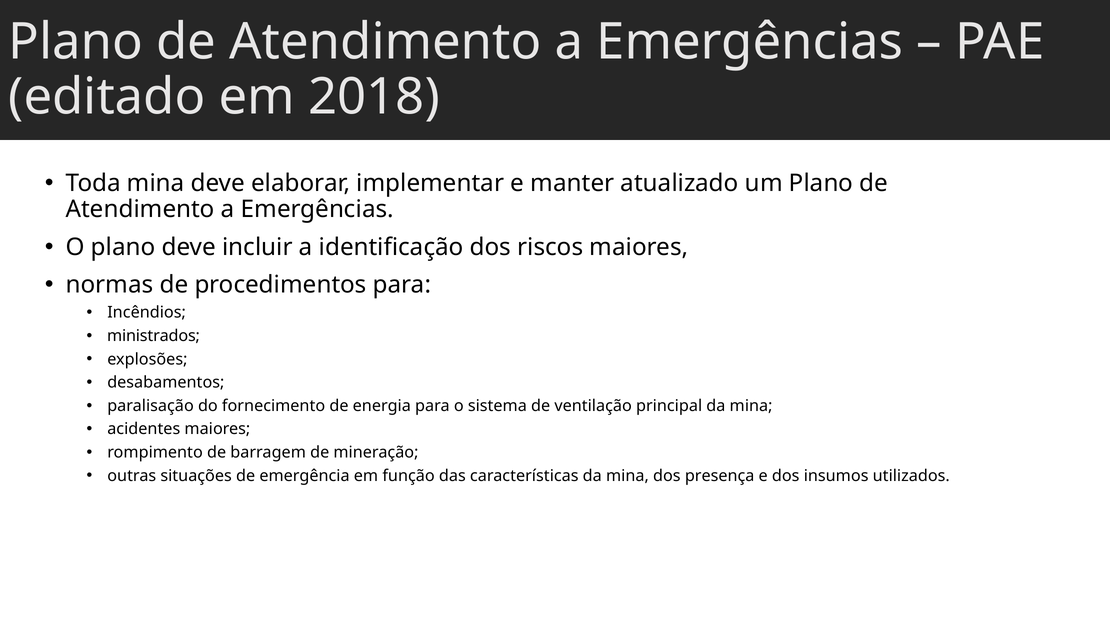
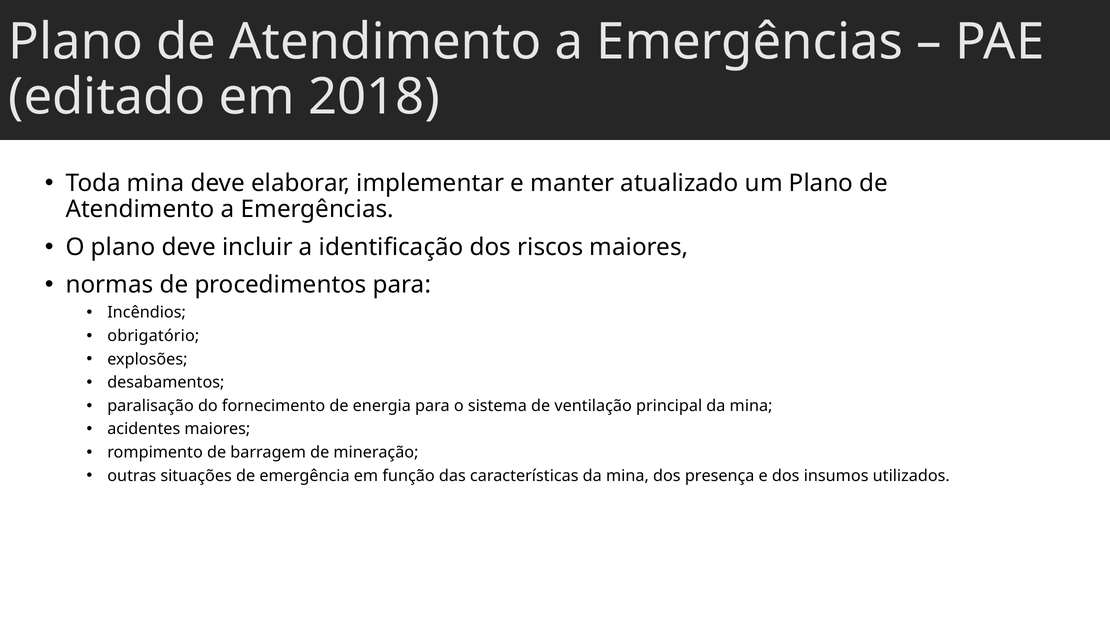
ministrados: ministrados -> obrigatório (153, 336)
